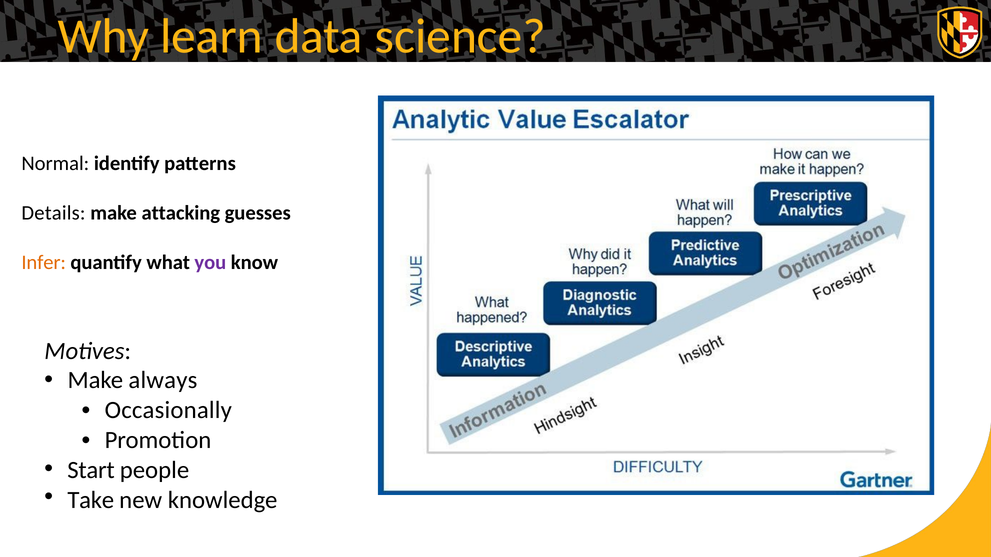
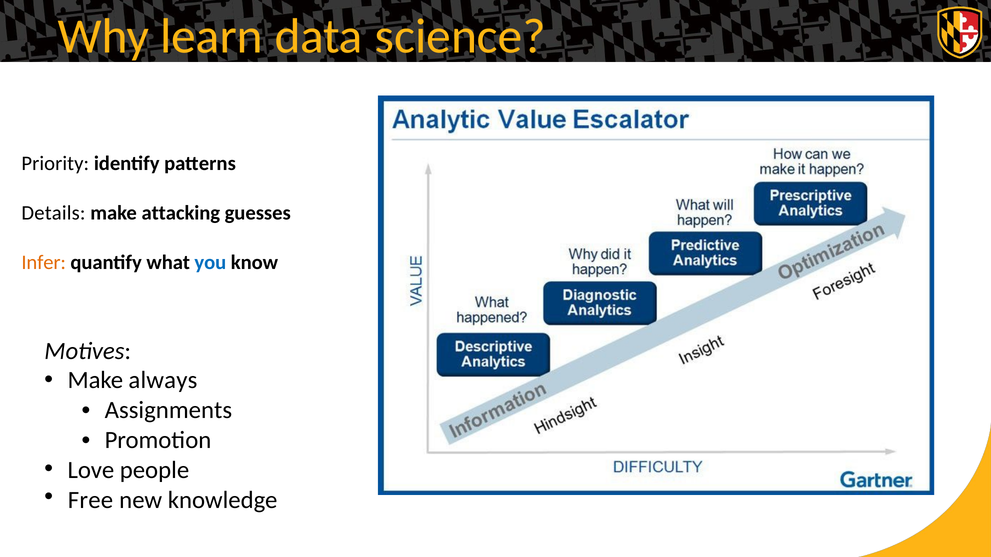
Normal: Normal -> Priority (55, 164)
you colour: purple -> blue (210, 263)
Occasionally: Occasionally -> Assignments (168, 410)
Start: Start -> Love (91, 471)
Take: Take -> Free (91, 501)
